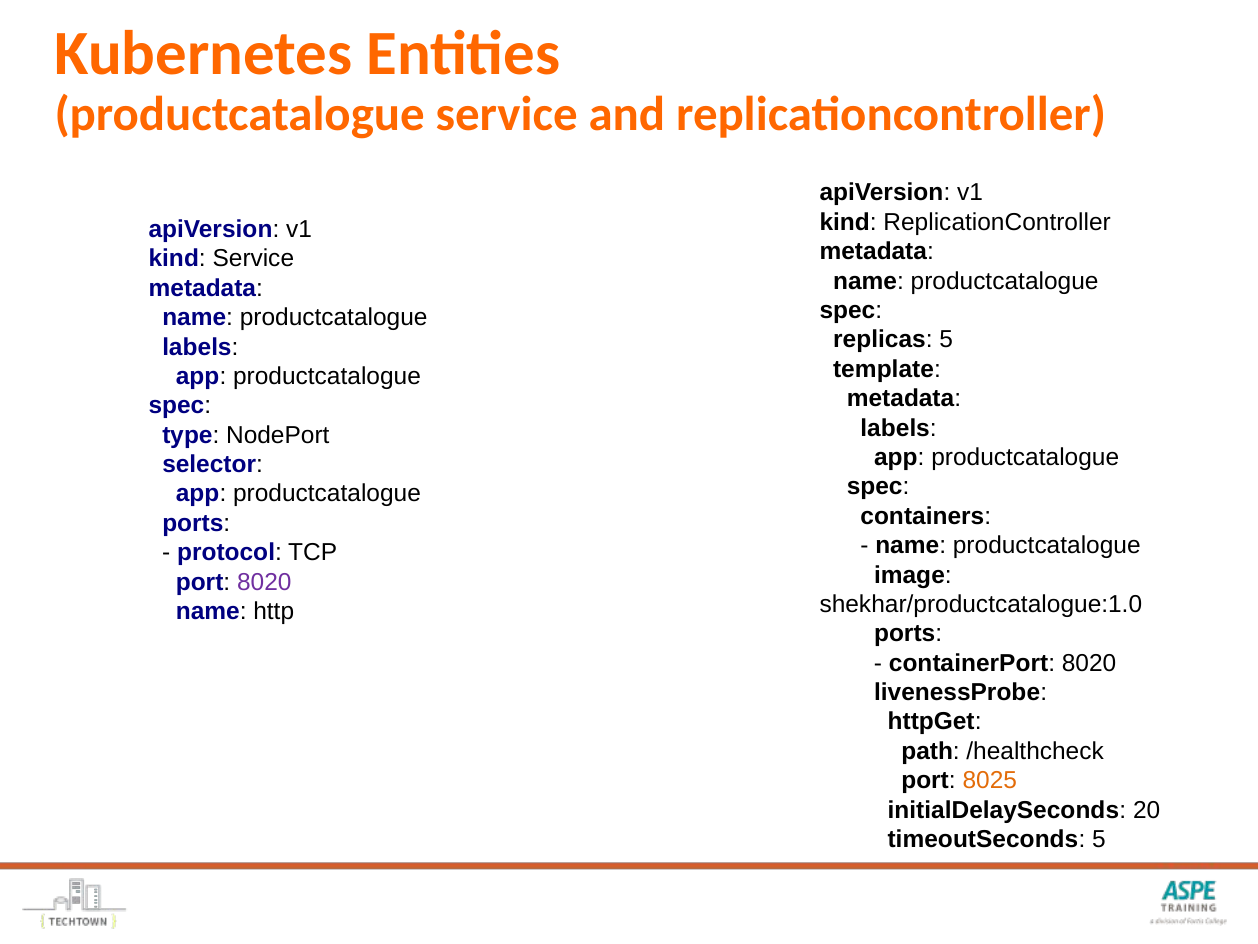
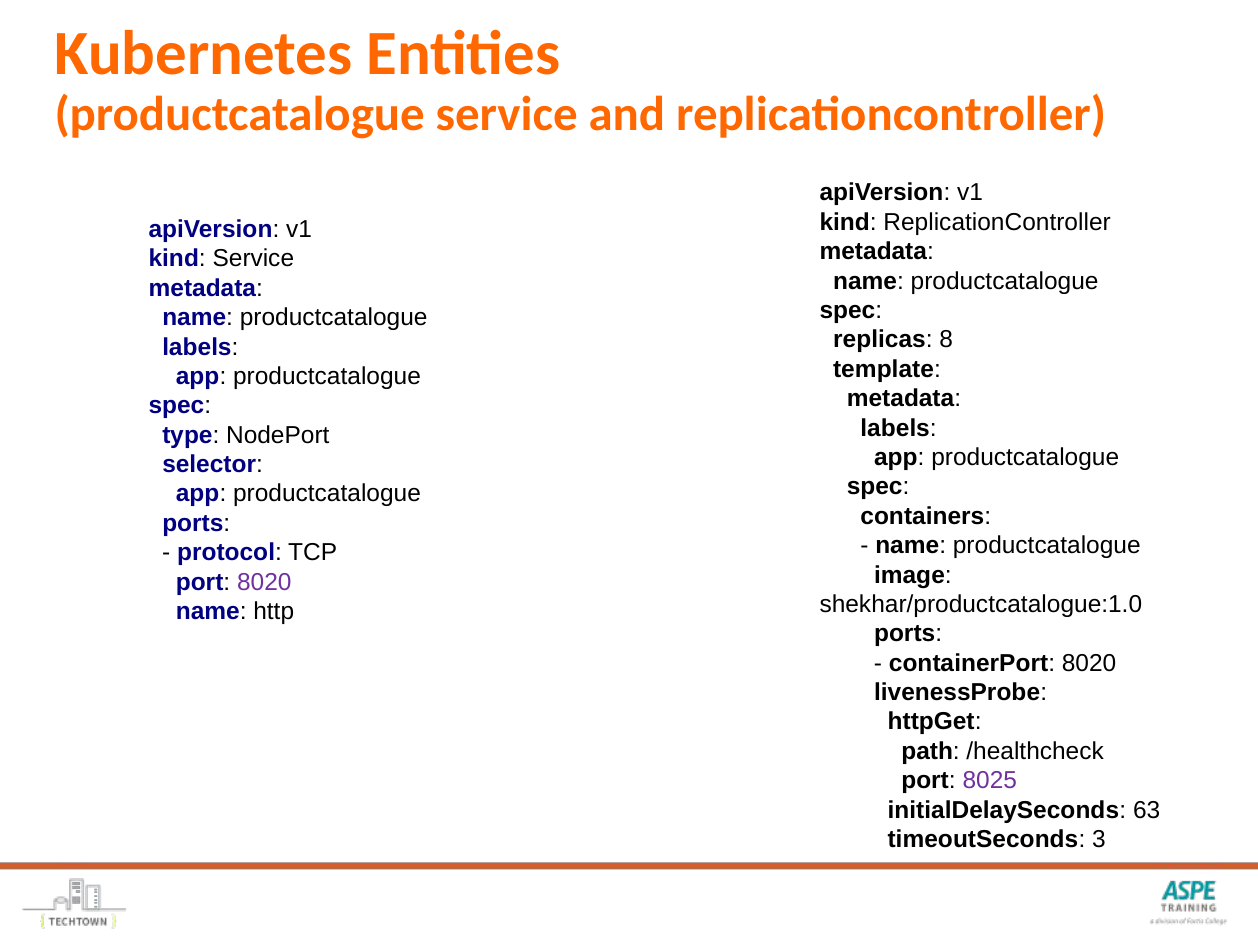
replicas 5: 5 -> 8 (946, 340)
8025 colour: orange -> purple (990, 780)
20: 20 -> 63 (1147, 810)
timeoutSeconds 5: 5 -> 3 (1099, 839)
